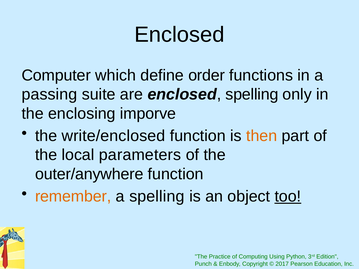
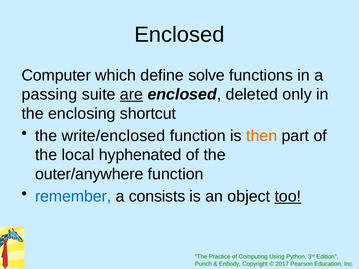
order: order -> solve (207, 75)
are underline: none -> present (132, 94)
enclosed spelling: spelling -> deleted (252, 94)
imporve: imporve -> shortcut (148, 114)
parameters: parameters -> hyphenated (140, 155)
remember colour: orange -> blue (73, 197)
a spelling: spelling -> consists (157, 197)
